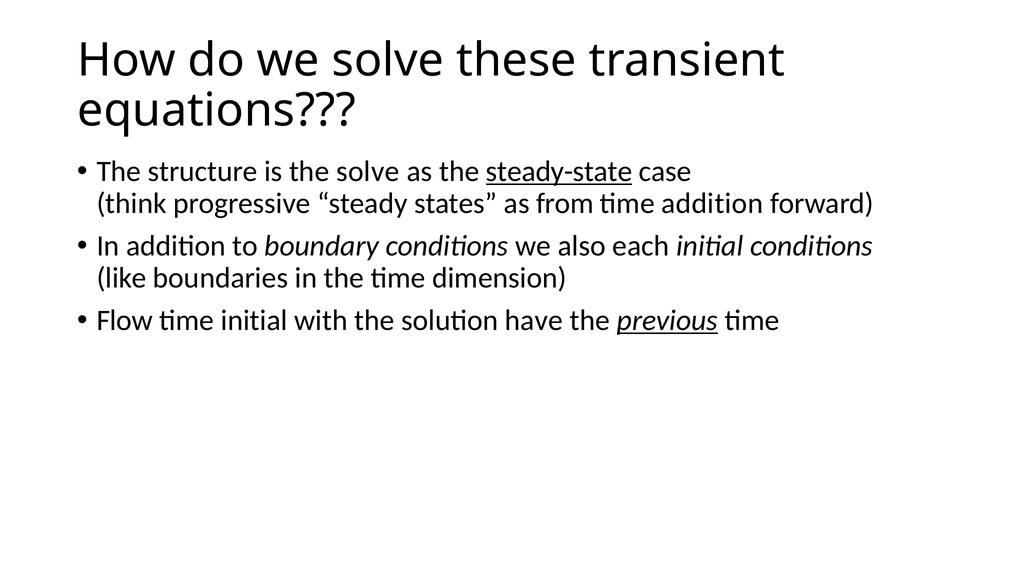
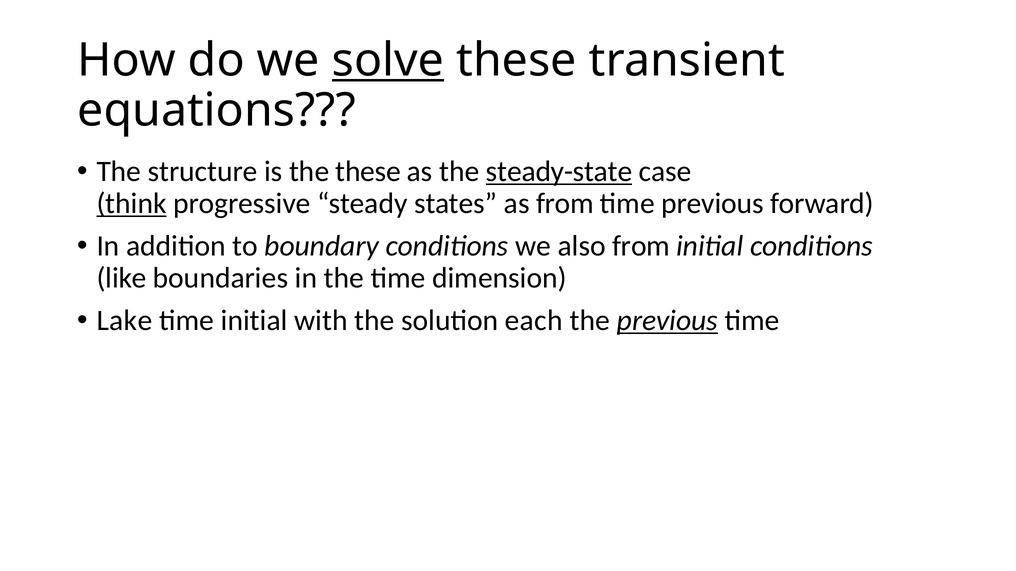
solve underline: none -> present (388, 60)
the solve: solve -> these (368, 172)
think underline: none -> present (132, 204)
time addition: addition -> previous (713, 204)
also each: each -> from (641, 246)
Flow: Flow -> Lake (124, 321)
have: have -> each (534, 321)
